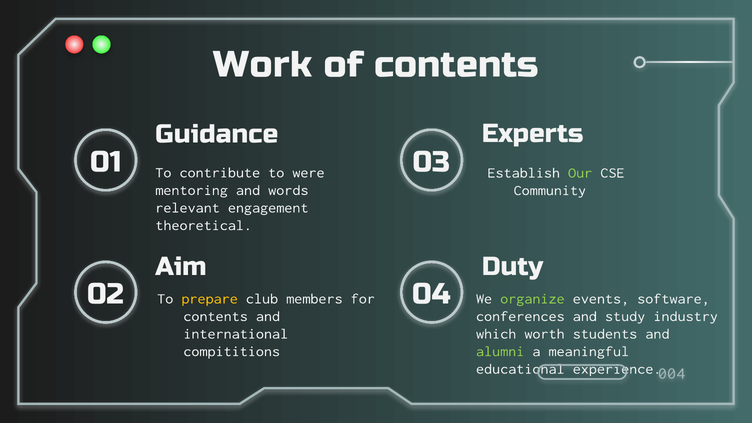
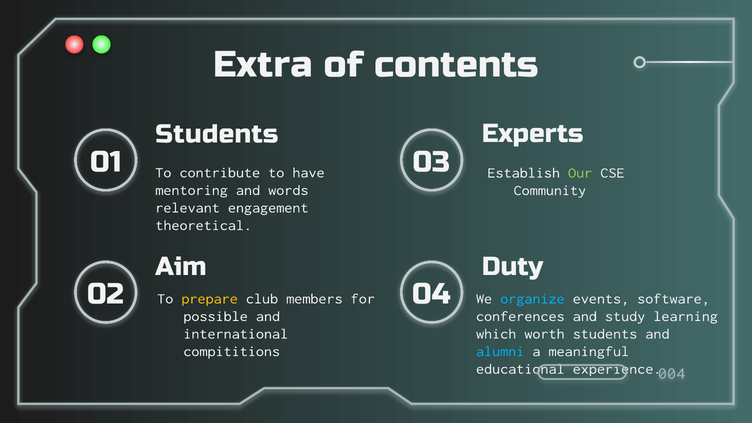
Work: Work -> Extra (263, 65)
Guidance: Guidance -> Students (217, 134)
were: were -> have (308, 173)
organize colour: light green -> light blue (532, 299)
contents: contents -> possible (216, 316)
industry: industry -> learning (686, 316)
alumni colour: light green -> light blue (500, 351)
